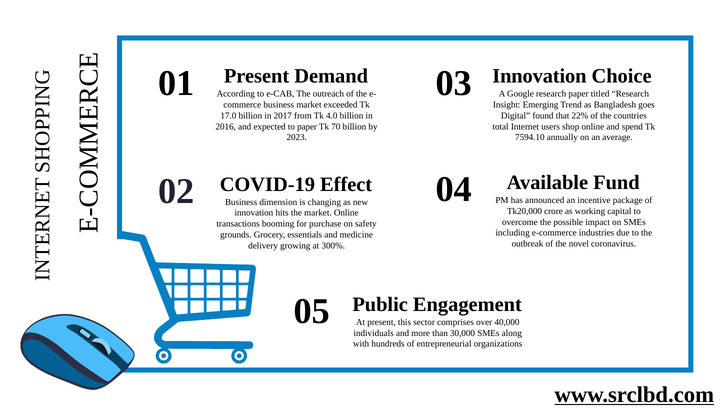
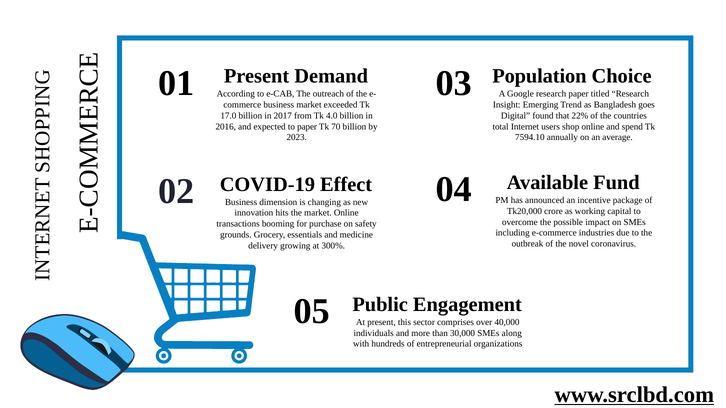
Innovation: Innovation -> Population (539, 76)
